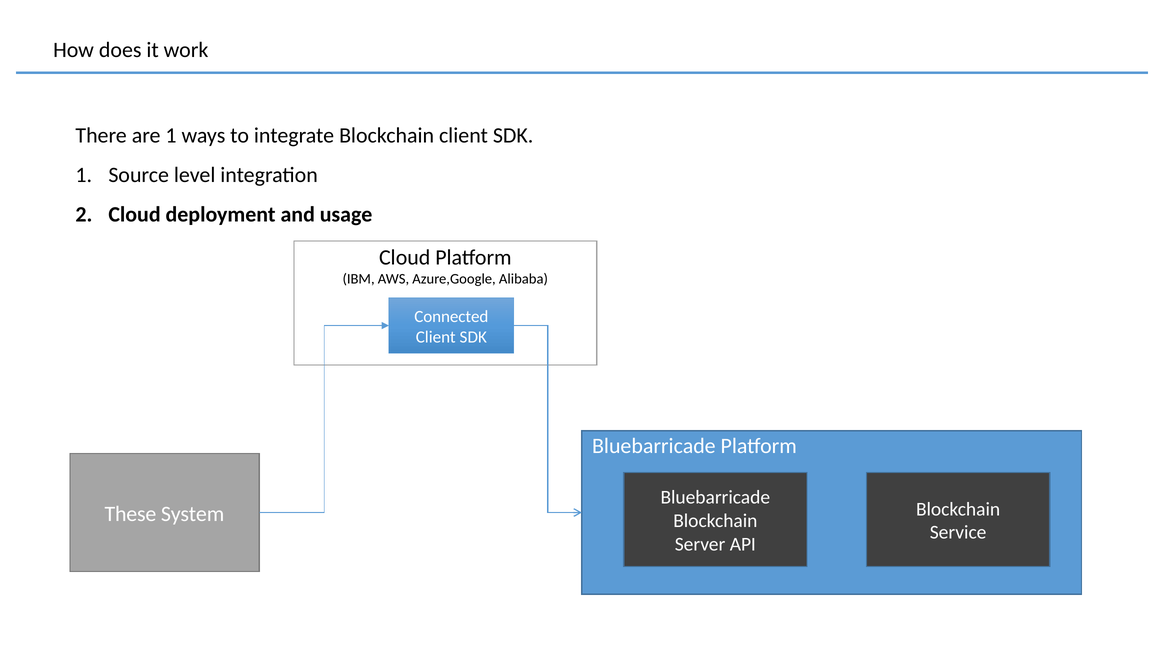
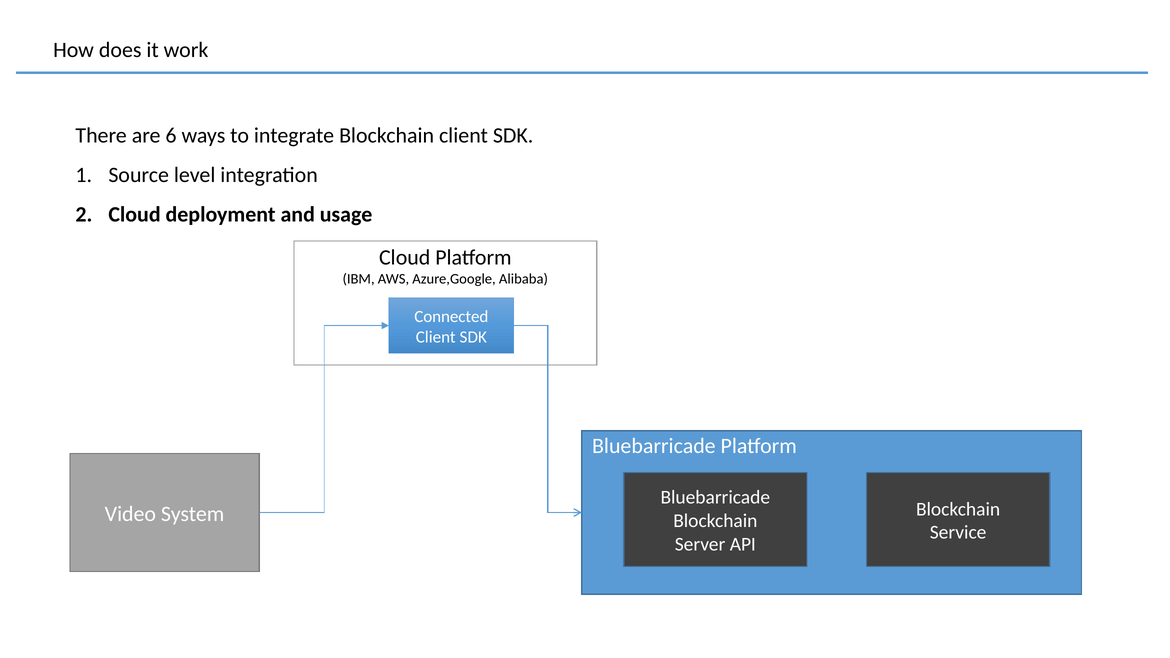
are 1: 1 -> 6 (171, 136)
These: These -> Video (130, 514)
